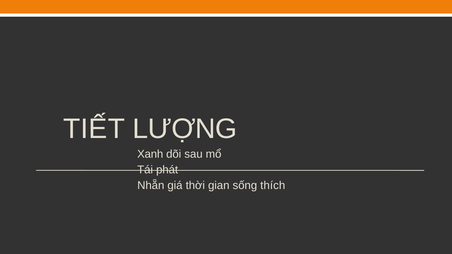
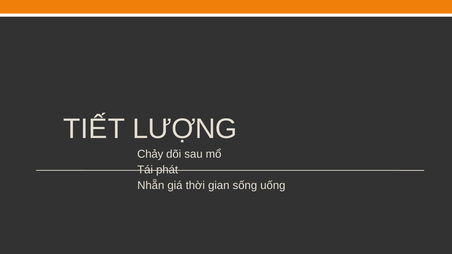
Xanh: Xanh -> Chảy (150, 154)
thích: thích -> uống (273, 186)
